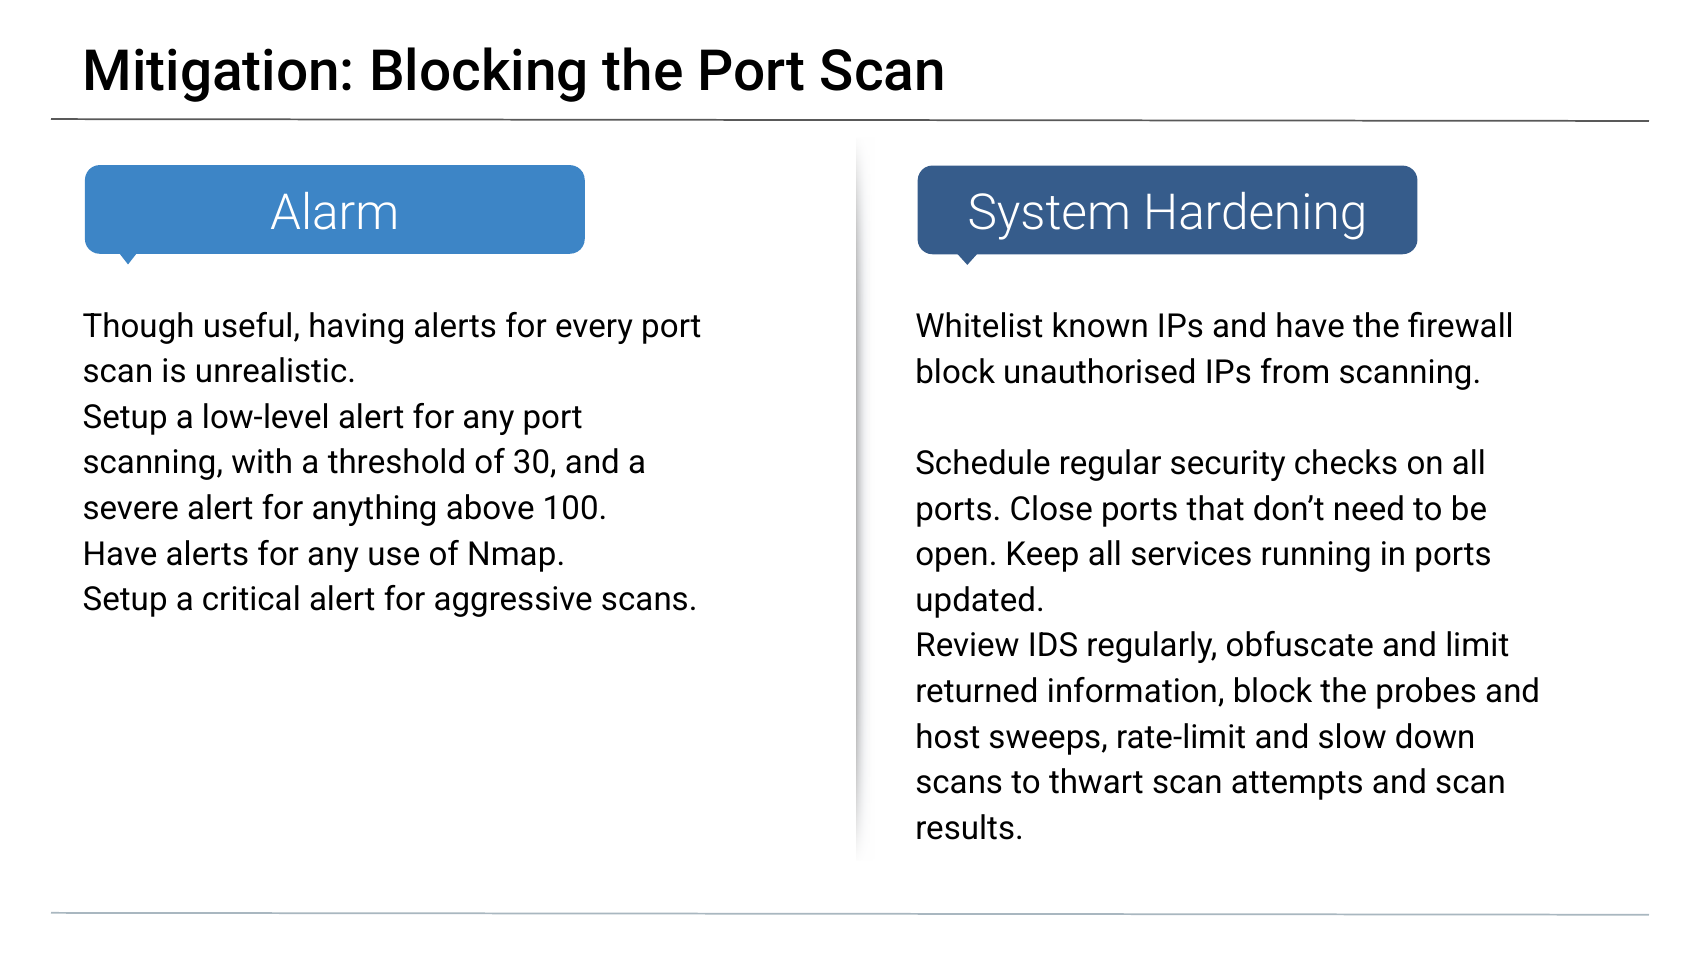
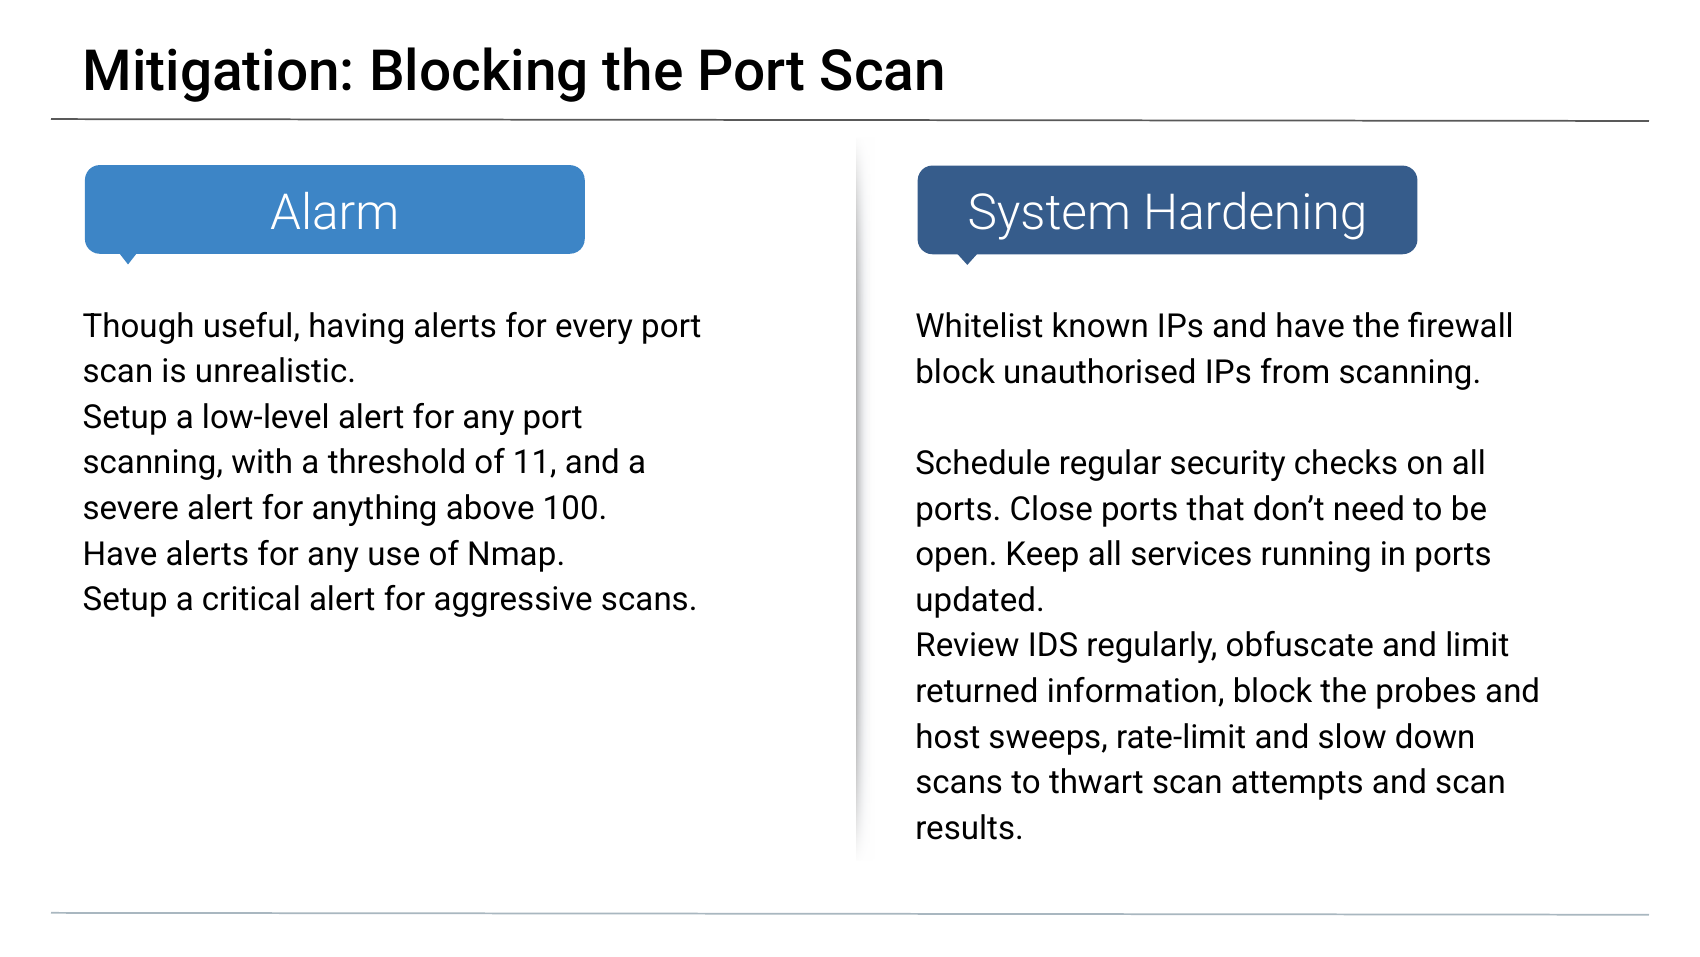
30: 30 -> 11 (535, 463)
